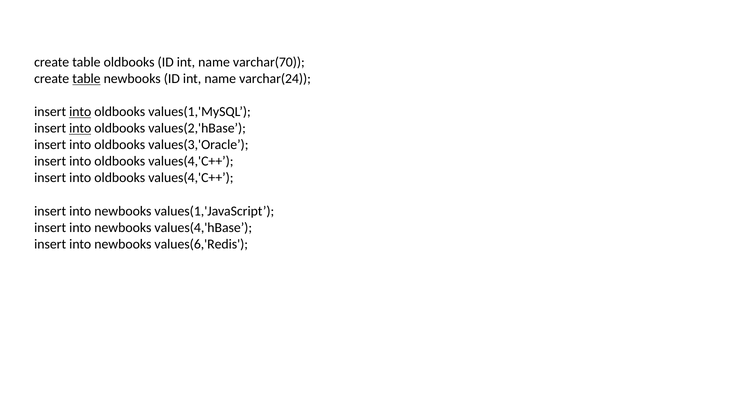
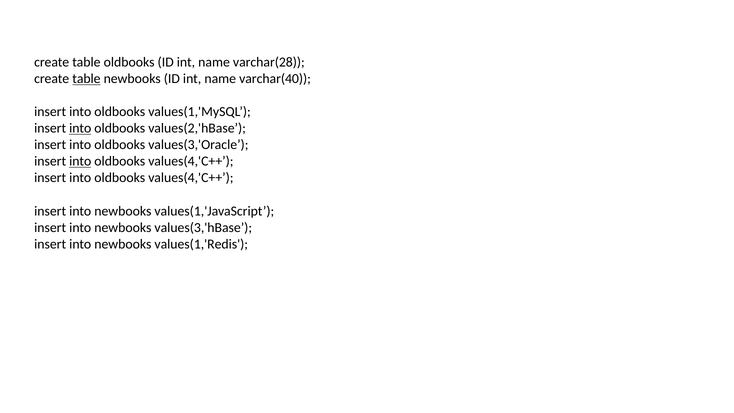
varchar(70: varchar(70 -> varchar(28 (269, 62)
varchar(24: varchar(24 -> varchar(40 (275, 79)
into underline: present -> none (80, 112)
into underline: none -> present (80, 161)
values(4,'hBase: values(4,'hBase -> values(3,'hBase (203, 227)
values(6,'Redis: values(6,'Redis -> values(1,'Redis (201, 244)
